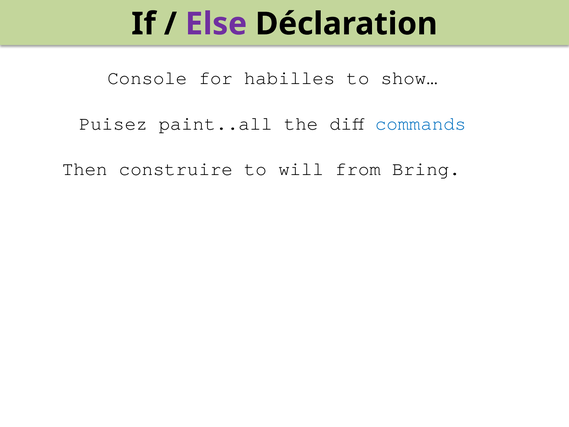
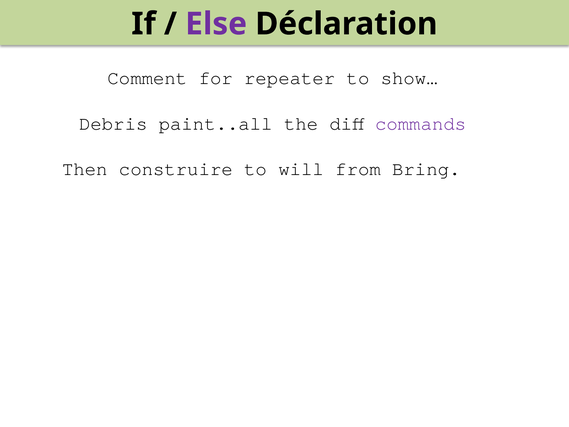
Console: Console -> Comment (147, 78)
habilles: habilles -> repeater (290, 78)
Puisez: Puisez -> Debris (113, 123)
commands colour: blue -> purple (421, 123)
